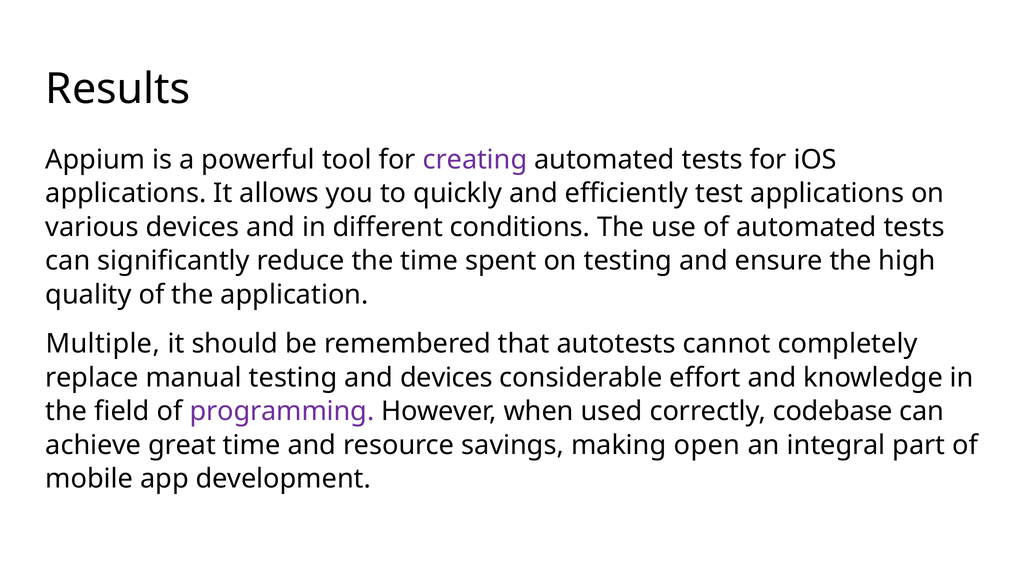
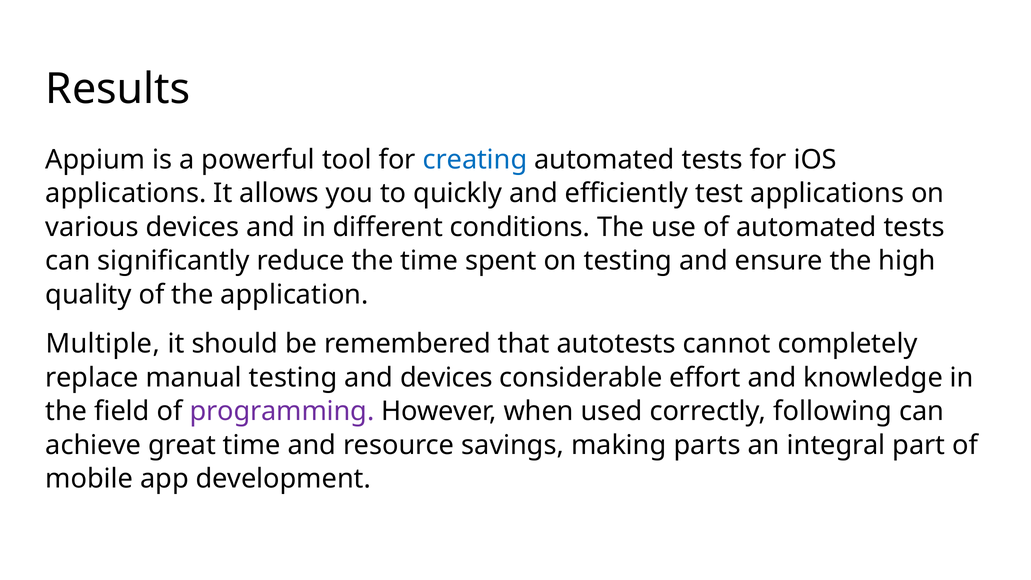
creating colour: purple -> blue (475, 160)
codebase: codebase -> following (833, 411)
open: open -> parts (707, 445)
